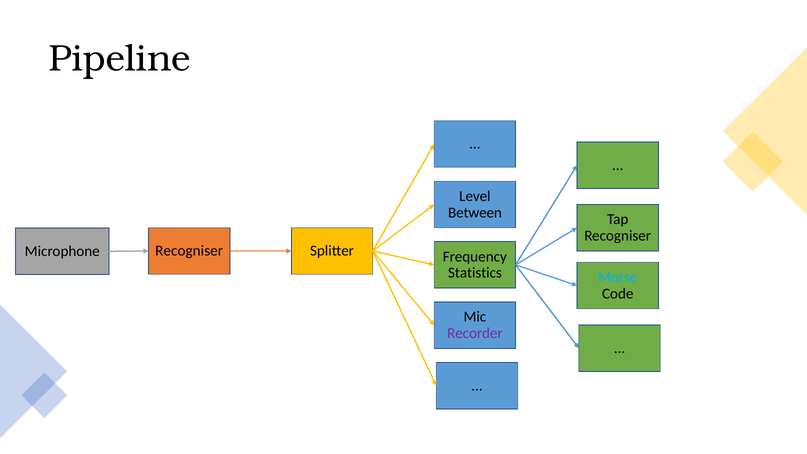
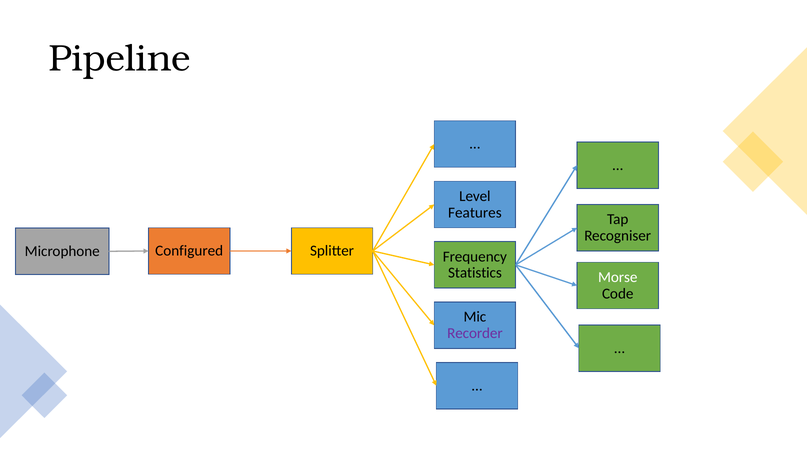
Between: Between -> Features (475, 213)
Recogniser: Recogniser -> Configured (189, 251)
Morse colour: light blue -> white (618, 277)
